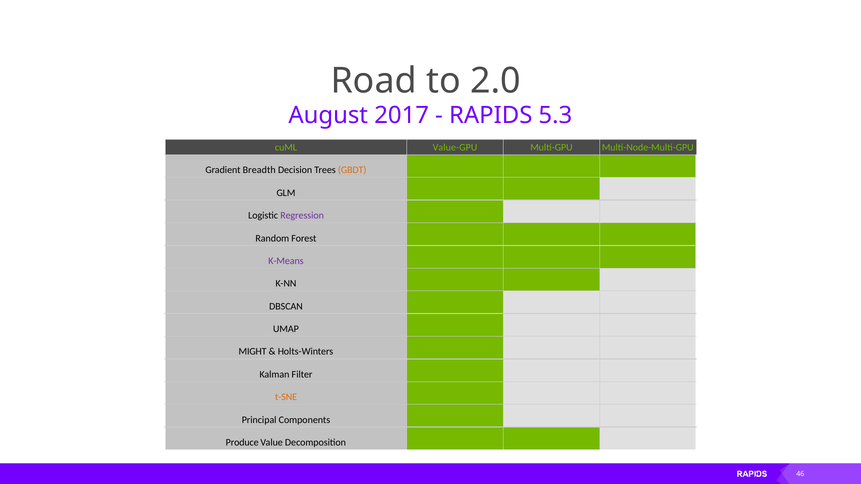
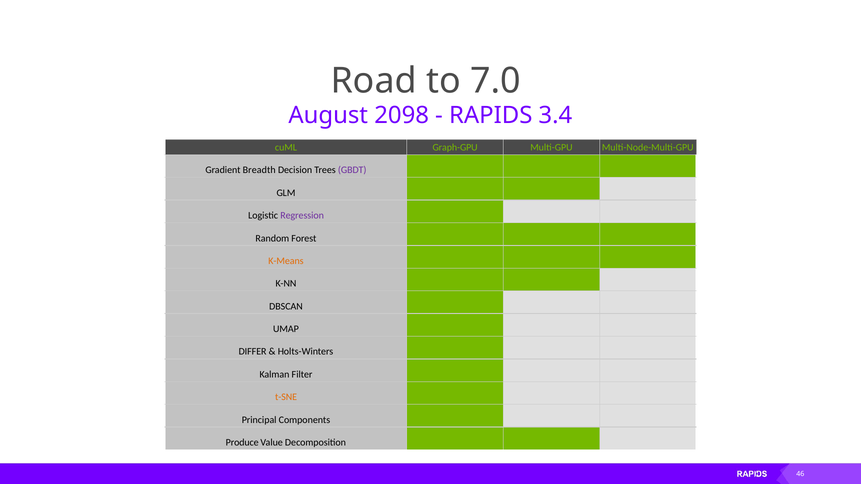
2.0: 2.0 -> 7.0 (495, 81)
2017: 2017 -> 2098 (402, 115)
5.3: 5.3 -> 3.4 (555, 115)
Value-GPU: Value-GPU -> Graph-GPU (455, 148)
GBDT colour: orange -> purple (352, 170)
K-Means colour: purple -> orange (286, 261)
MIGHT: MIGHT -> DIFFER (253, 352)
